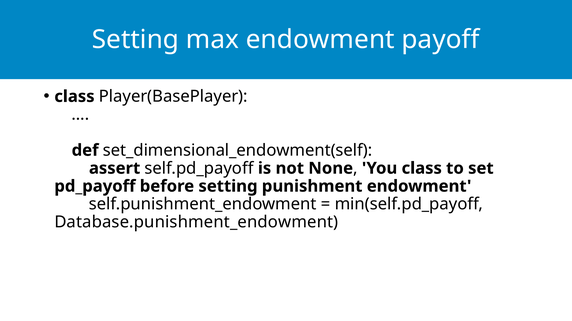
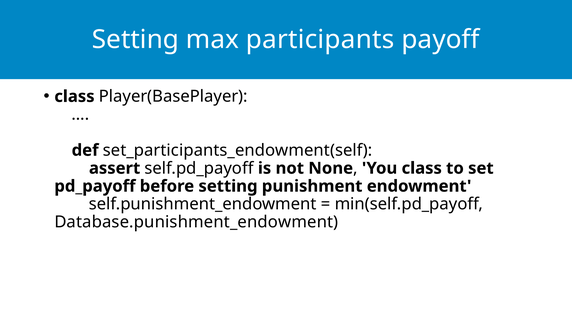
max endowment: endowment -> participants (320, 39)
set_dimensional_endowment(self: set_dimensional_endowment(self -> set_participants_endowment(self (238, 151)
